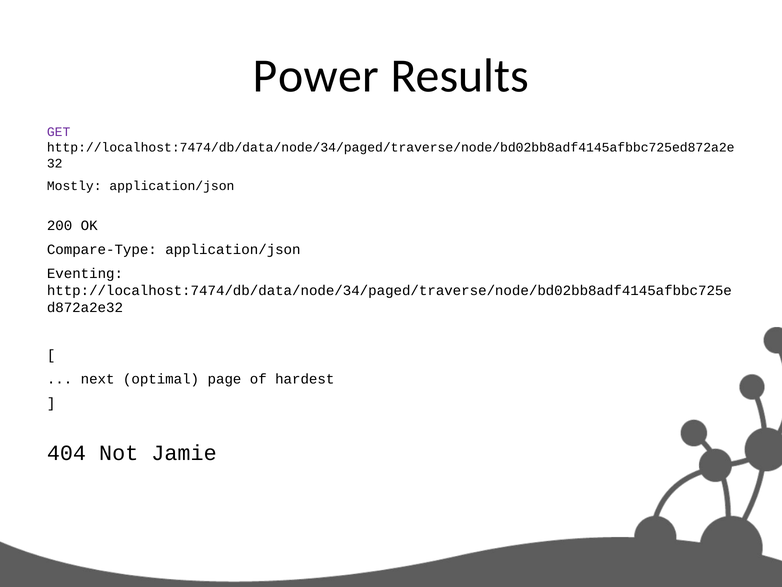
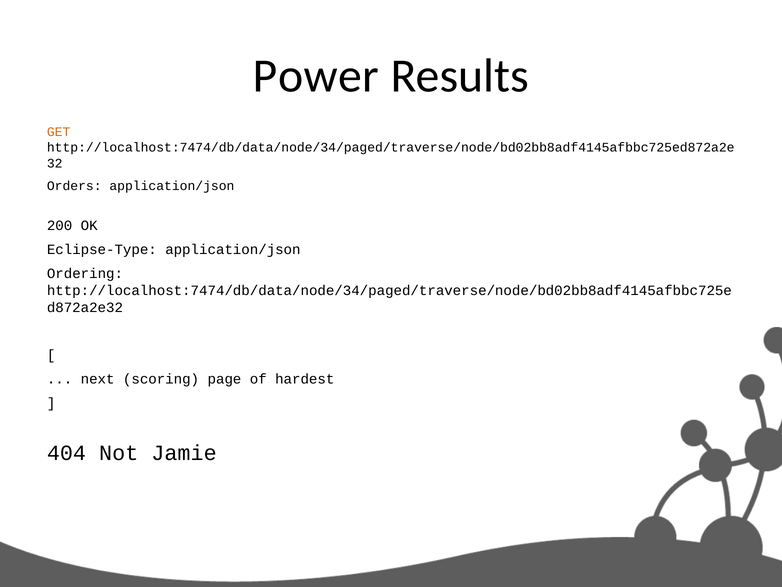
GET colour: purple -> orange (59, 132)
Mostly: Mostly -> Orders (74, 186)
Compare-Type: Compare-Type -> Eclipse-Type (102, 249)
Eventing: Eventing -> Ordering (85, 273)
optimal: optimal -> scoring (161, 379)
